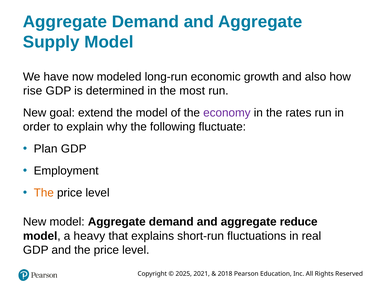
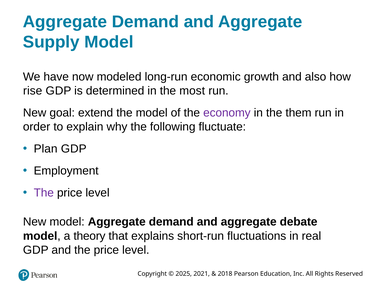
rates: rates -> them (299, 113)
The colour: orange -> purple (44, 193)
reduce: reduce -> debate (299, 222)
heavy: heavy -> theory (89, 236)
